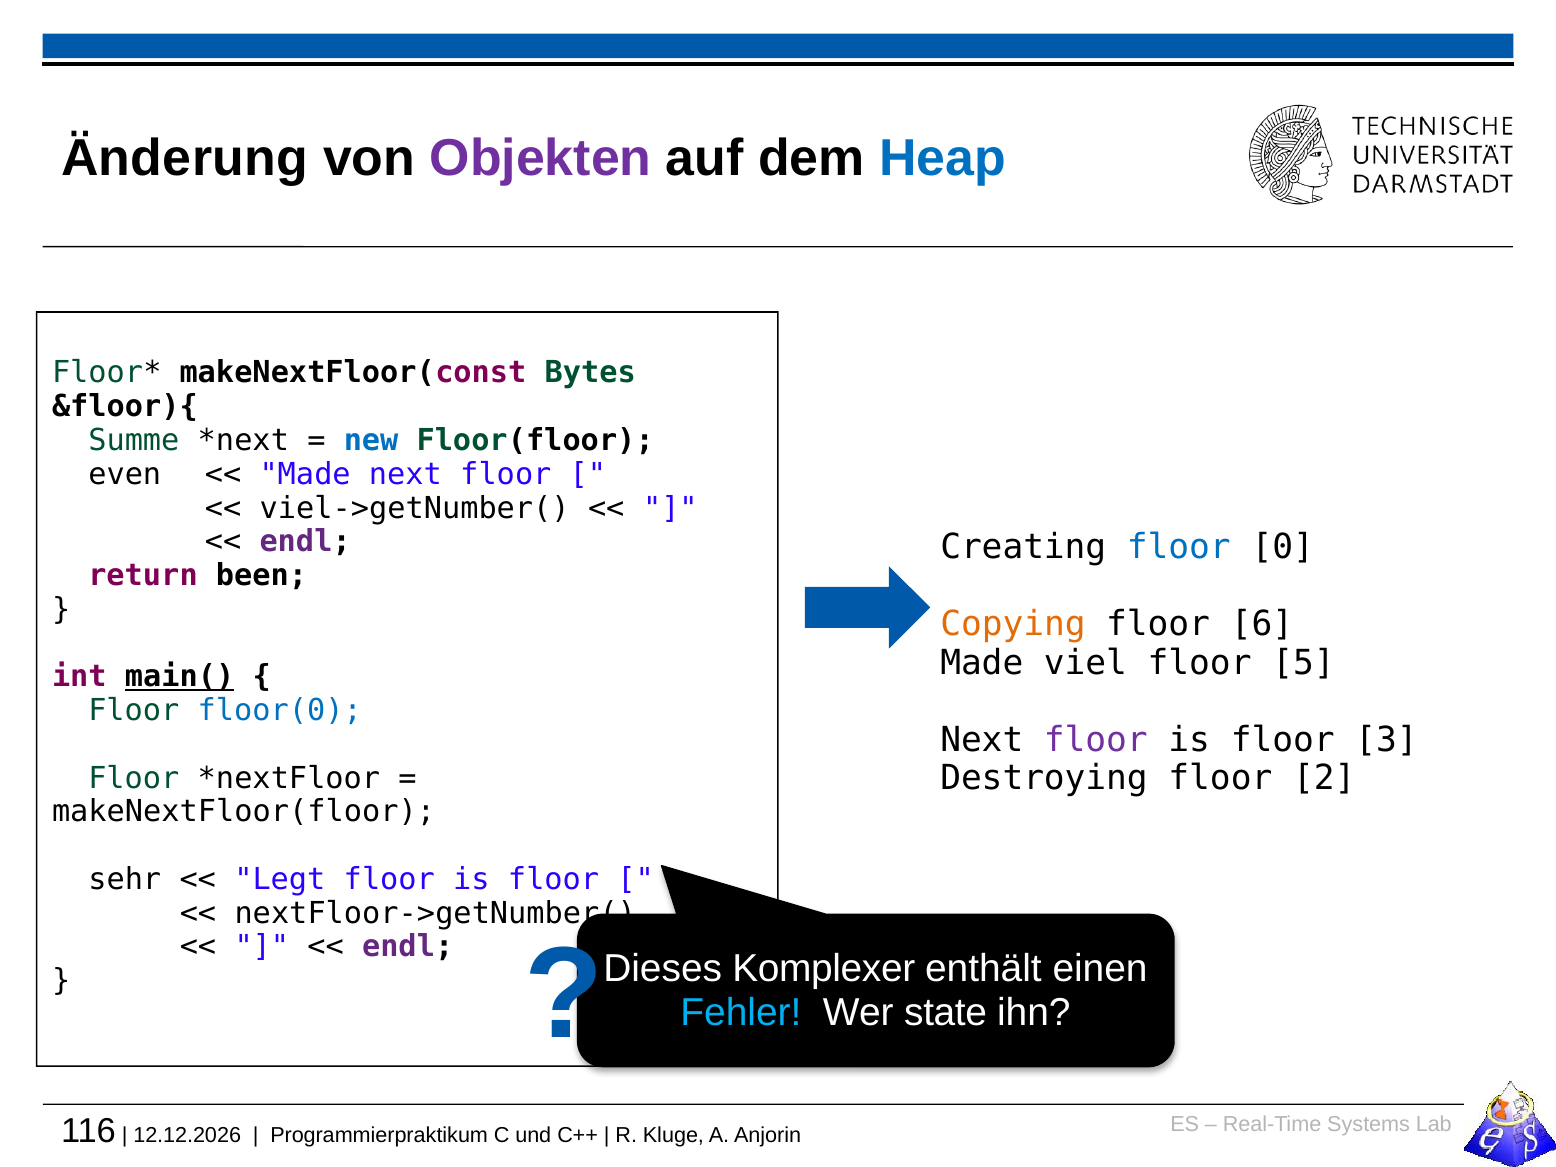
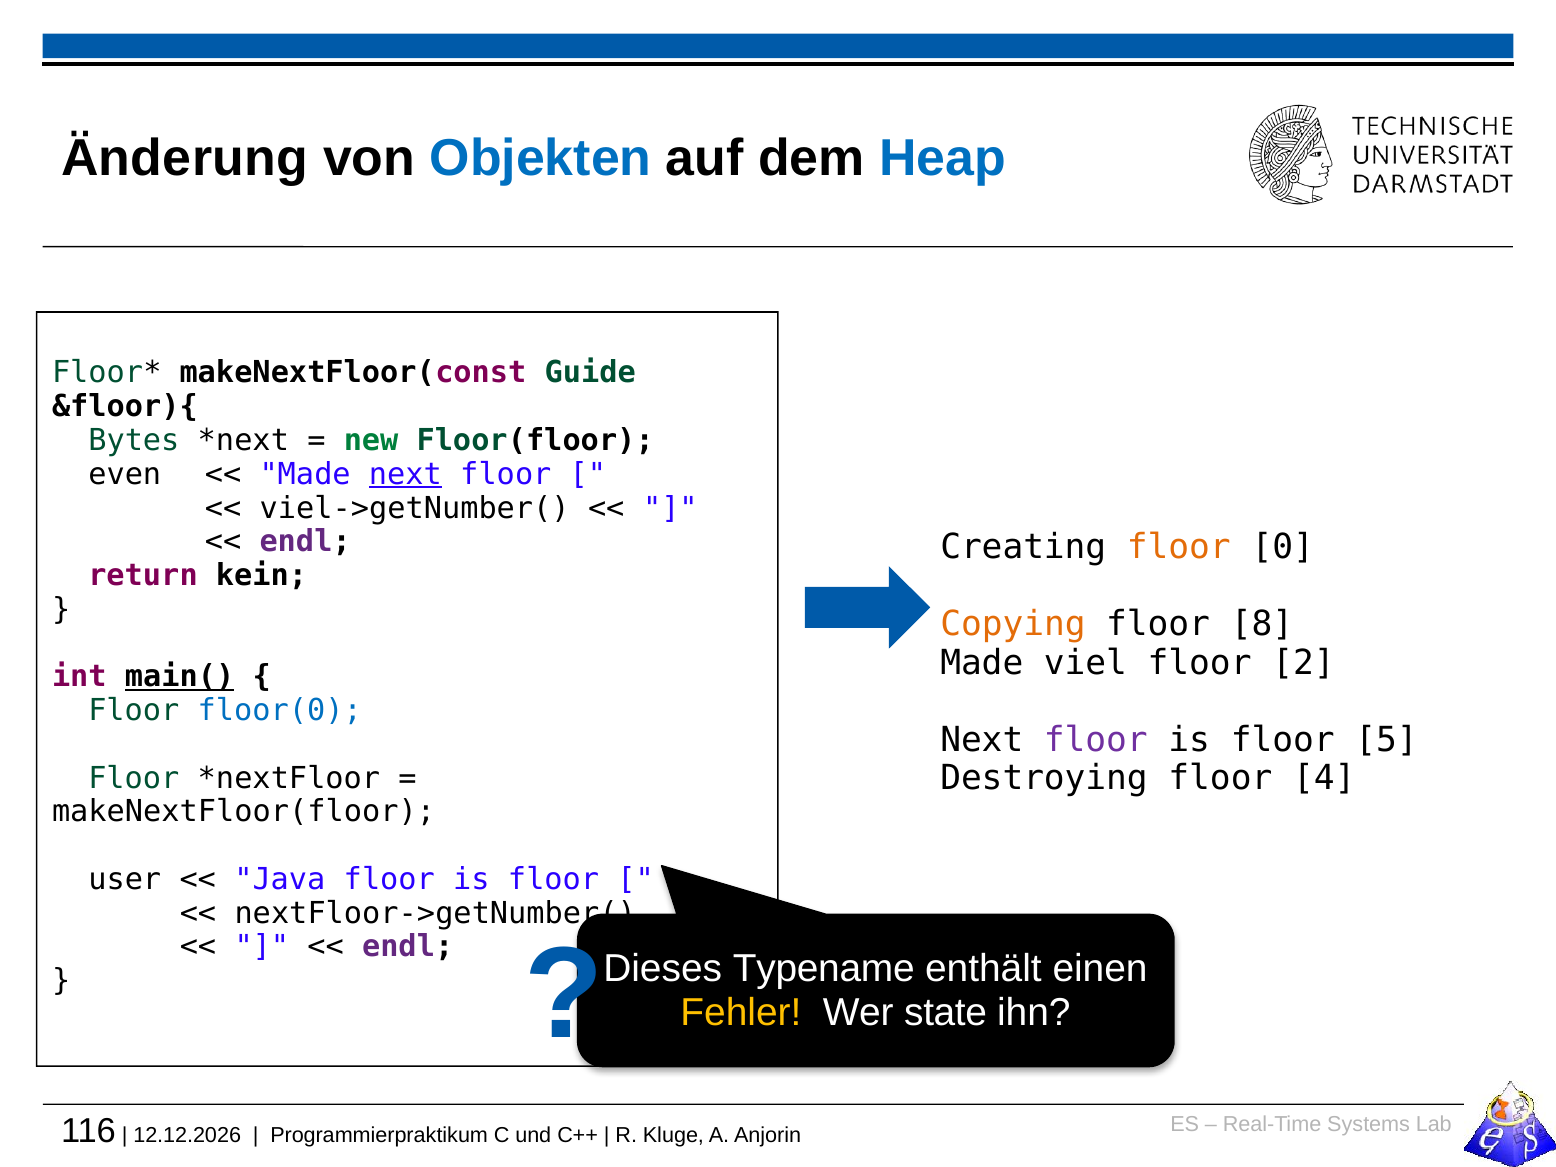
Objekten colour: purple -> blue (541, 158)
Bytes: Bytes -> Guide (590, 373)
Summe: Summe -> Bytes (134, 441)
new colour: blue -> green (371, 441)
next underline: none -> present (405, 474)
floor colour: blue -> orange (1179, 547)
been: been -> kein (261, 576)
6: 6 -> 8 (1262, 624)
5: 5 -> 2 (1304, 663)
3: 3 -> 5 (1387, 740)
2: 2 -> 4 (1324, 779)
sehr: sehr -> user (125, 879)
Legt: Legt -> Java (280, 879)
Komplexer: Komplexer -> Typename (824, 969)
Fehler colour: light blue -> yellow (741, 1012)
